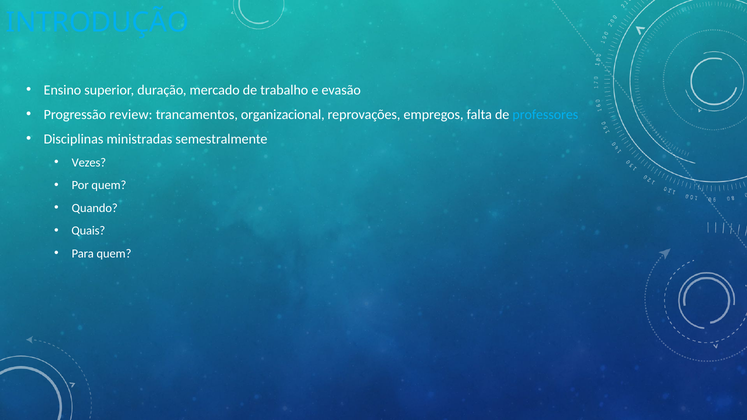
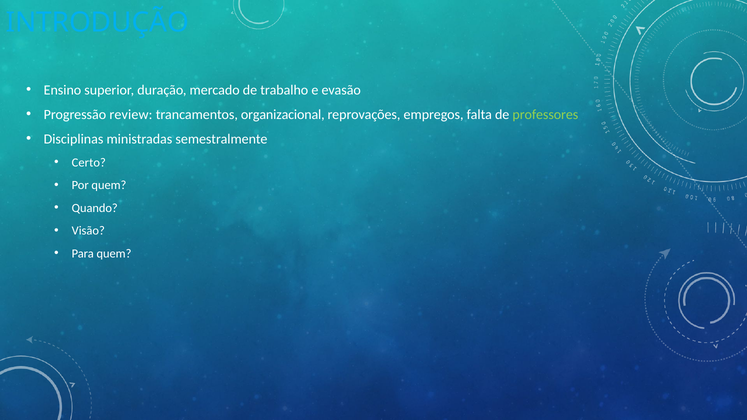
professores colour: light blue -> light green (545, 115)
Vezes: Vezes -> Certo (89, 163)
Quais: Quais -> Visão (88, 231)
